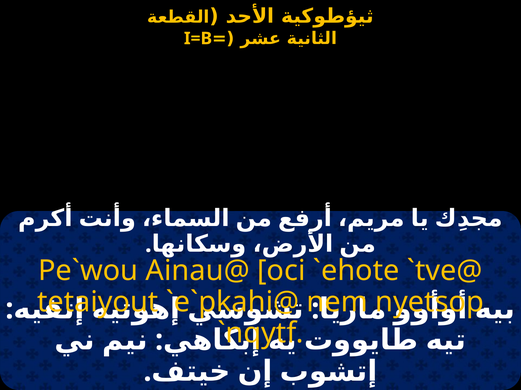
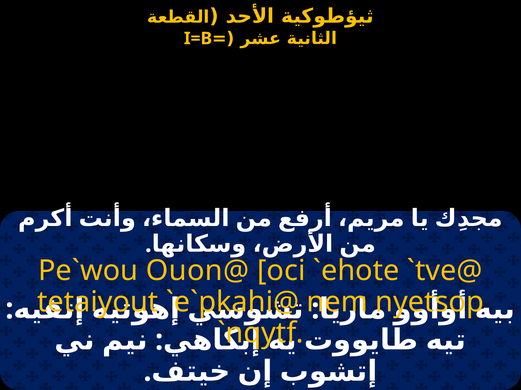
Ainau@: Ainau@ -> Ouon@ (198, 271)
